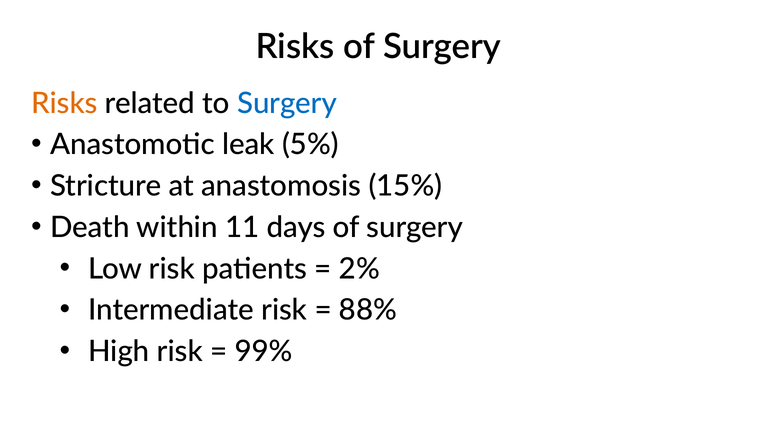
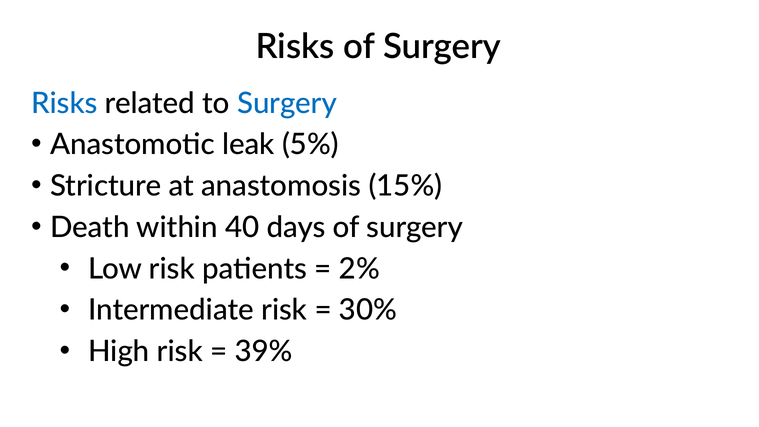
Risks colour: orange -> blue (64, 103)
11: 11 -> 40 (242, 227)
88%: 88% -> 30% (368, 310)
99%: 99% -> 39% (264, 351)
